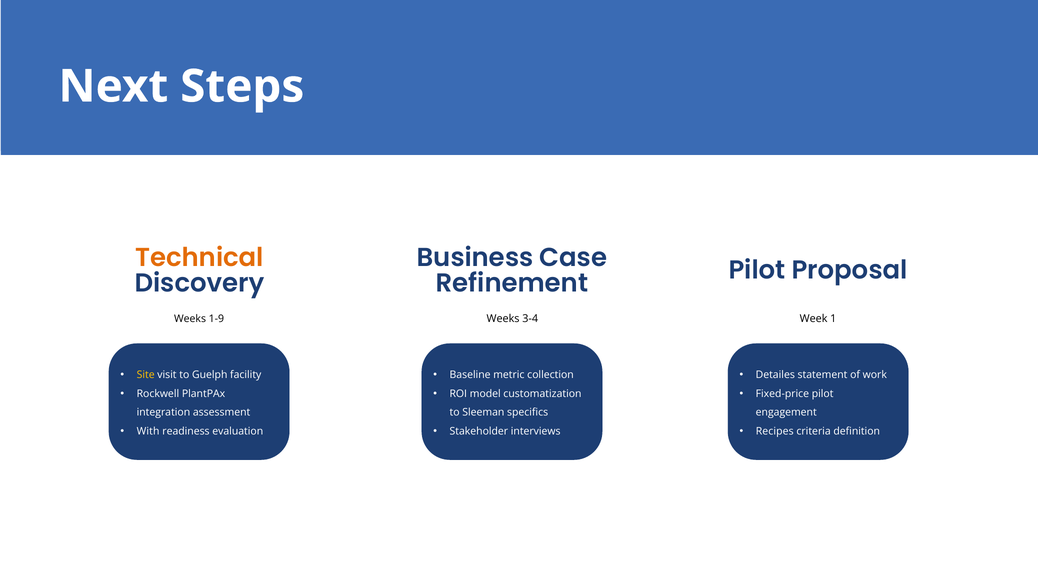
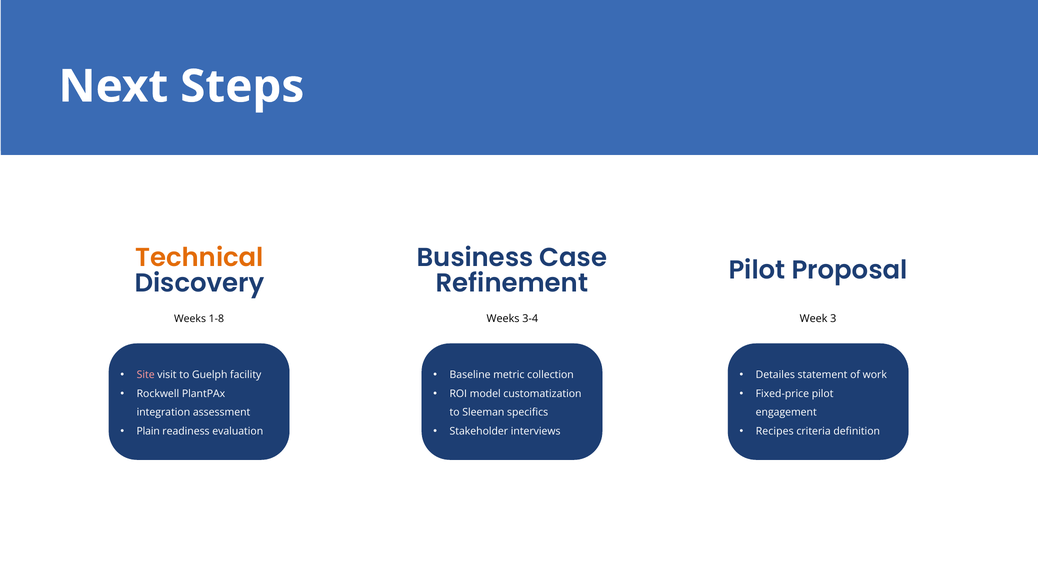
1: 1 -> 3 (833, 319)
1-9: 1-9 -> 1-8 (216, 319)
Site colour: yellow -> pink (146, 375)
With: With -> Plain (148, 431)
